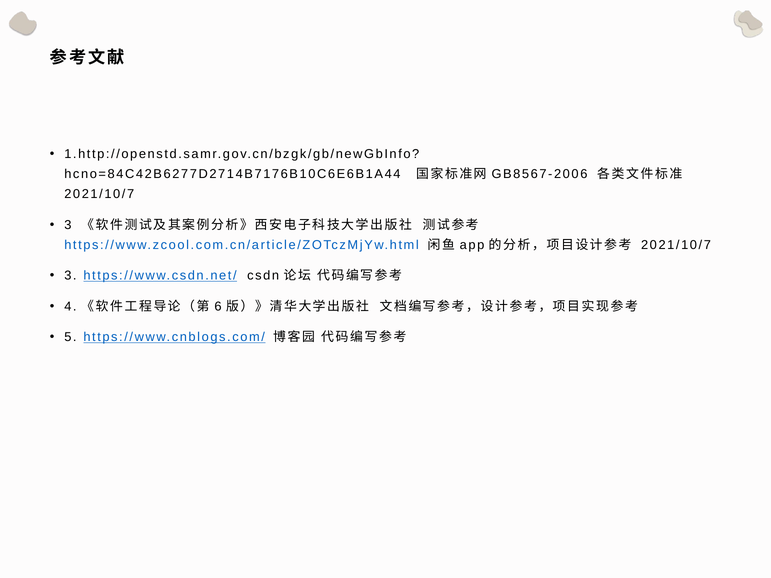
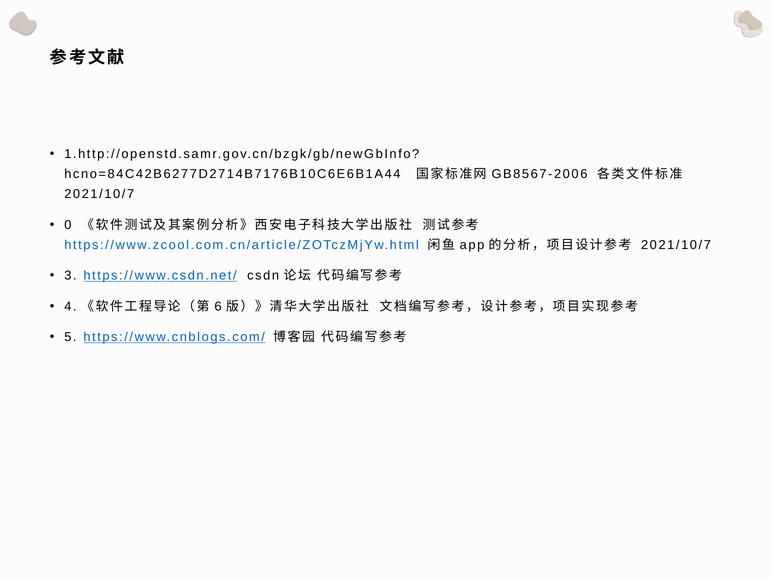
3: 3 -> 0 (68, 225)
